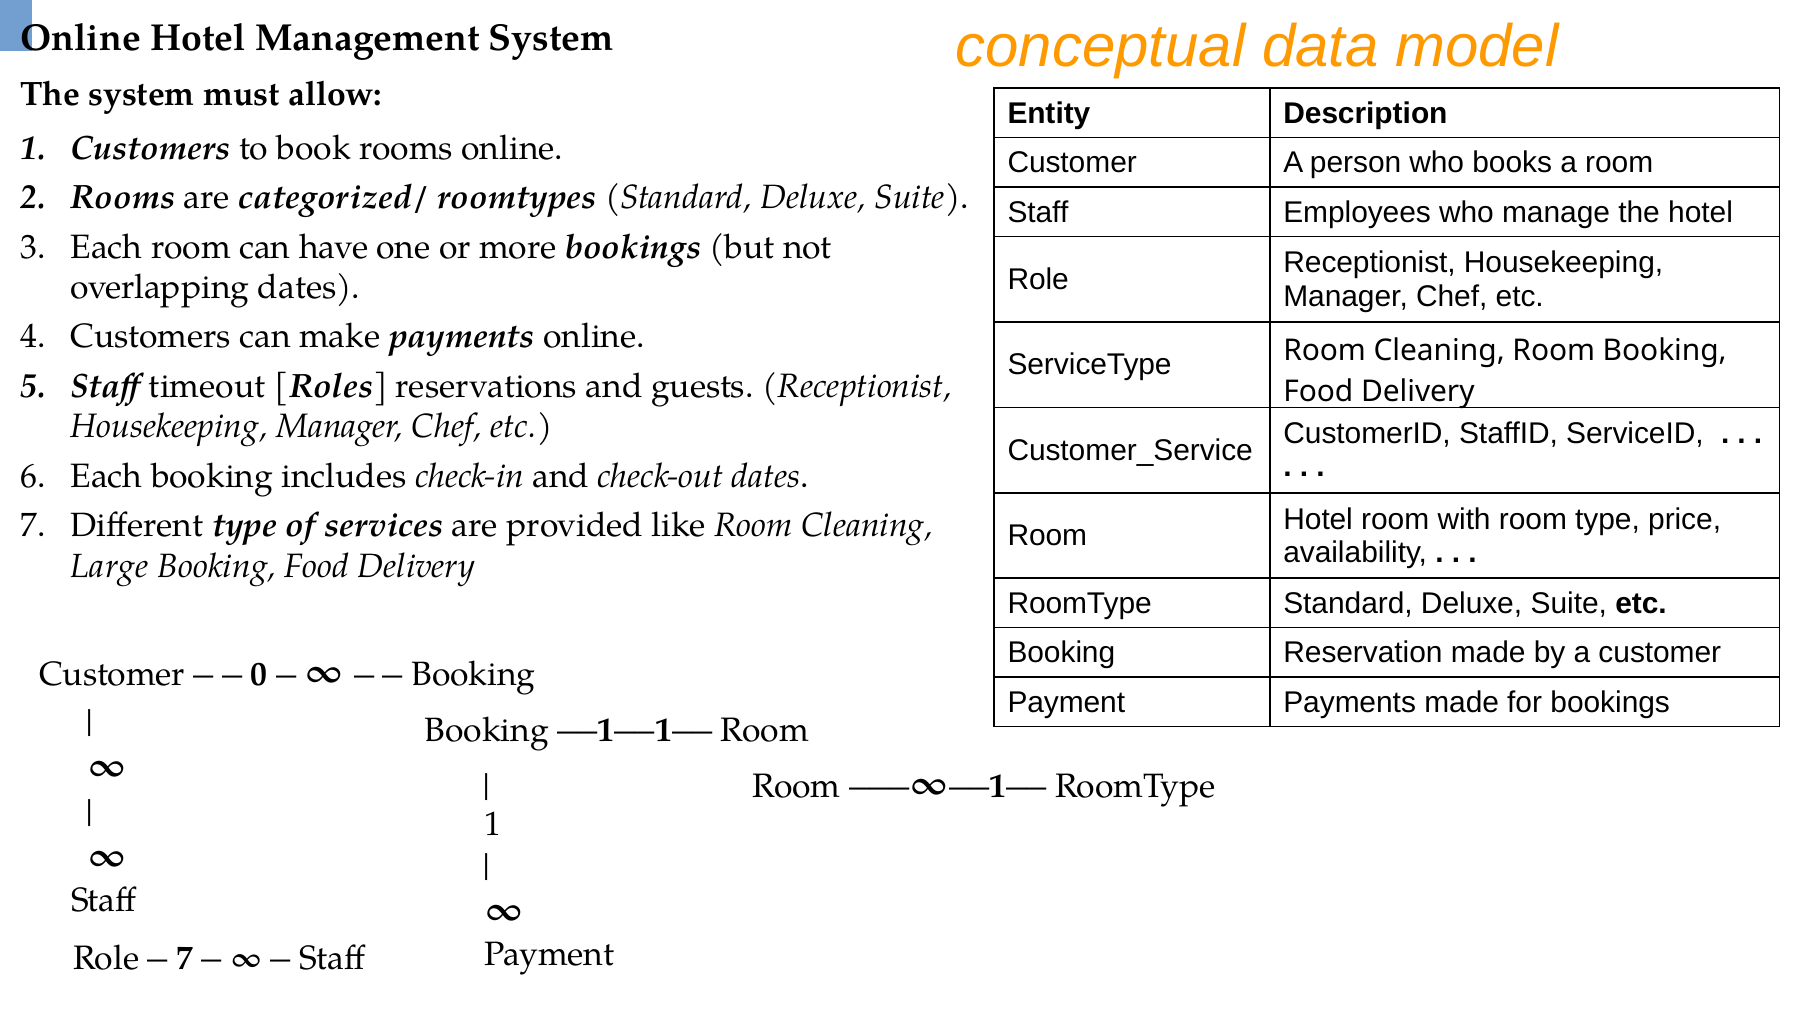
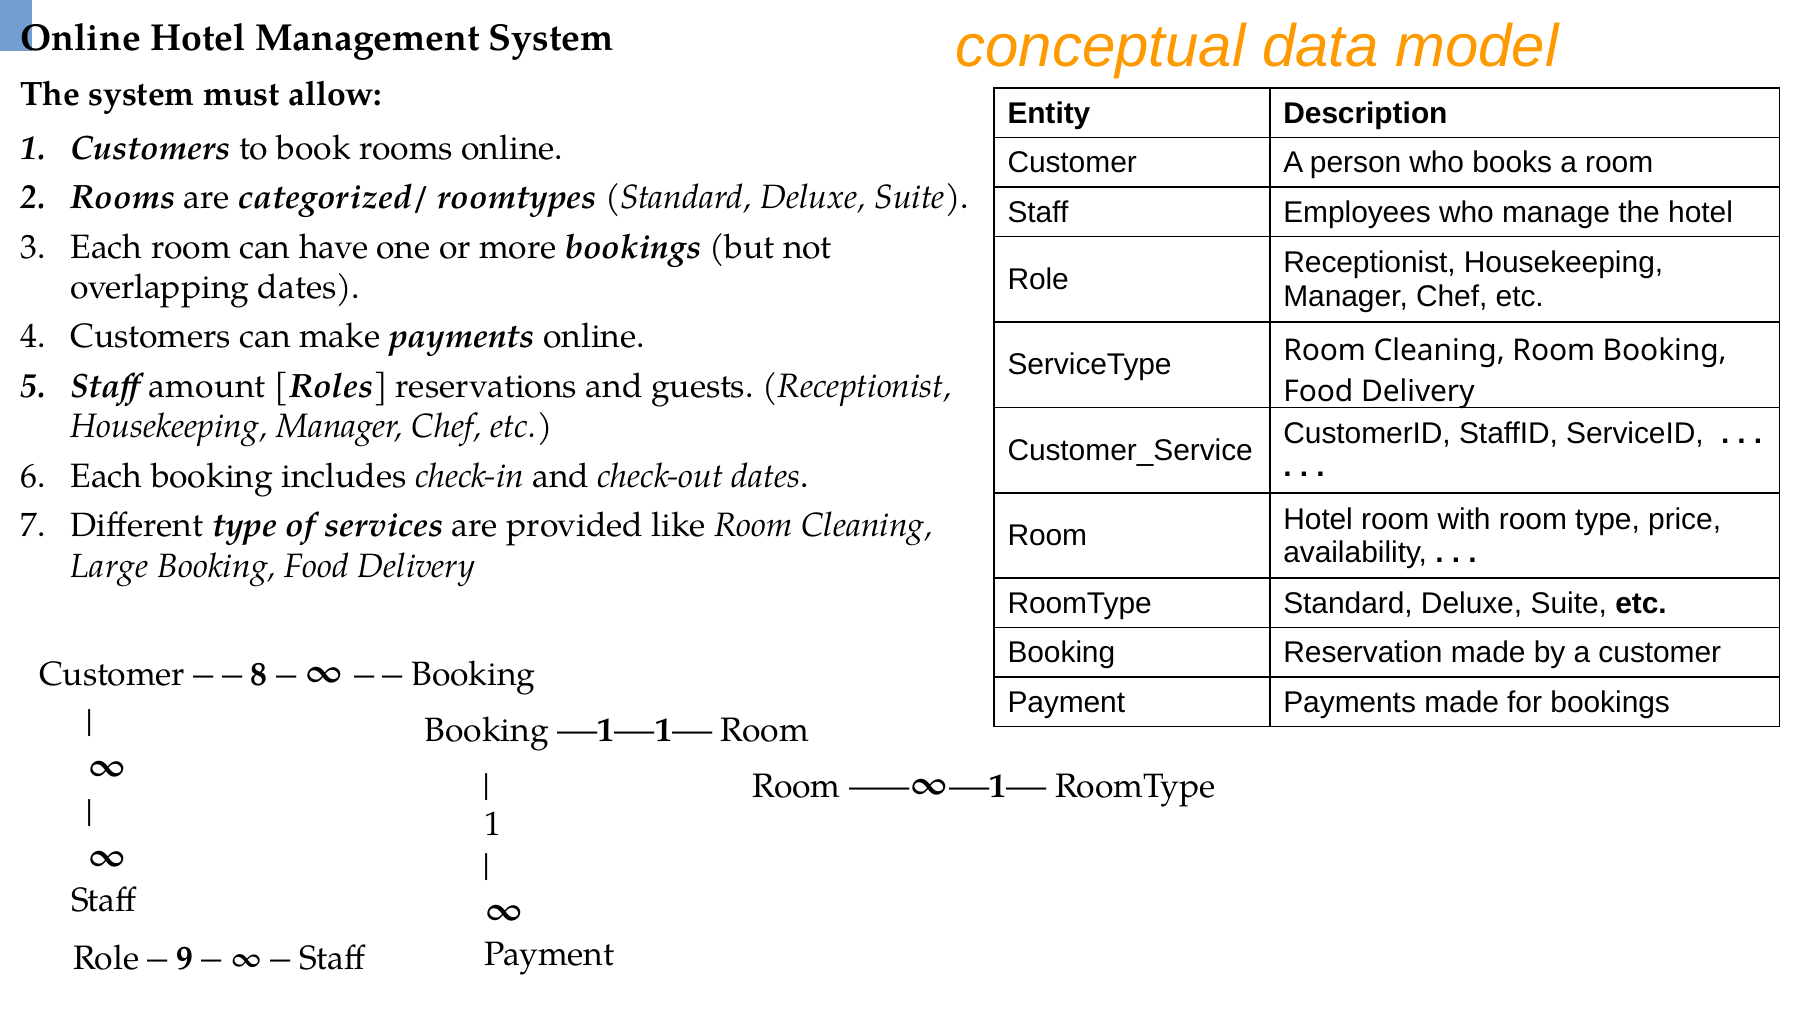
timeout: timeout -> amount (207, 386)
0: 0 -> 8 (259, 675)
7: 7 -> 9 (185, 958)
